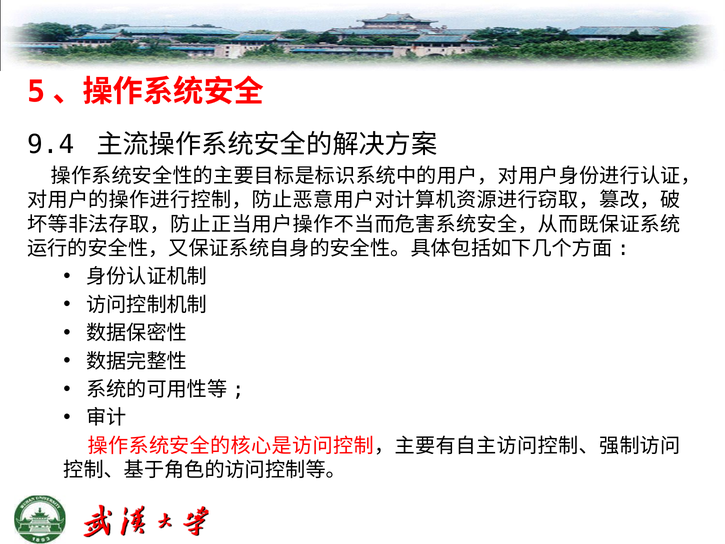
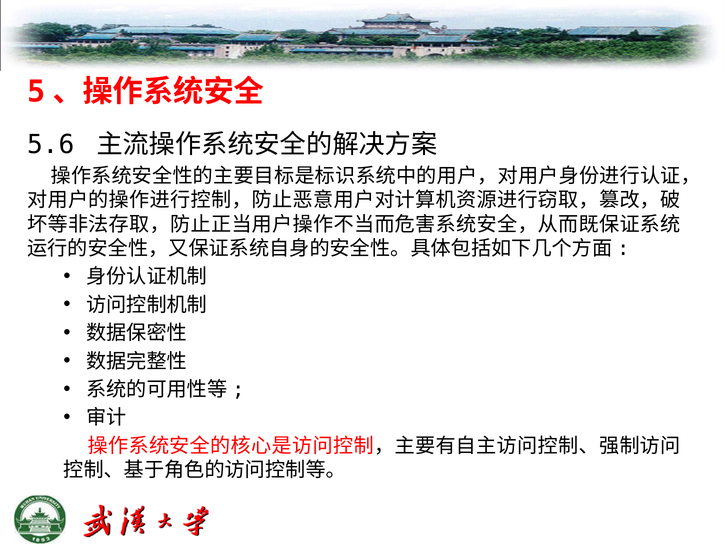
9.4: 9.4 -> 5.6 (51, 145)
